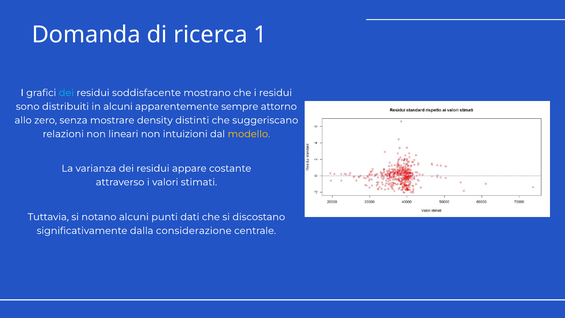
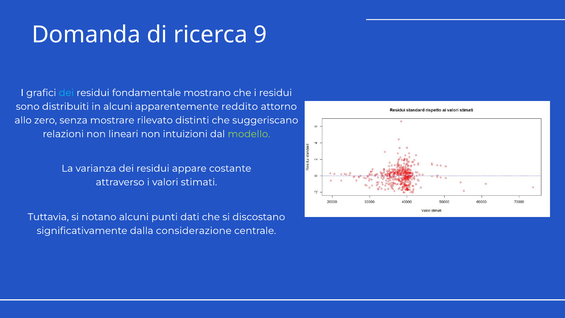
1: 1 -> 9 (260, 35)
soddisfacente: soddisfacente -> fondamentale (147, 93)
sempre: sempre -> reddito (240, 106)
density: density -> rilevato (155, 120)
modello colour: yellow -> light green (249, 134)
